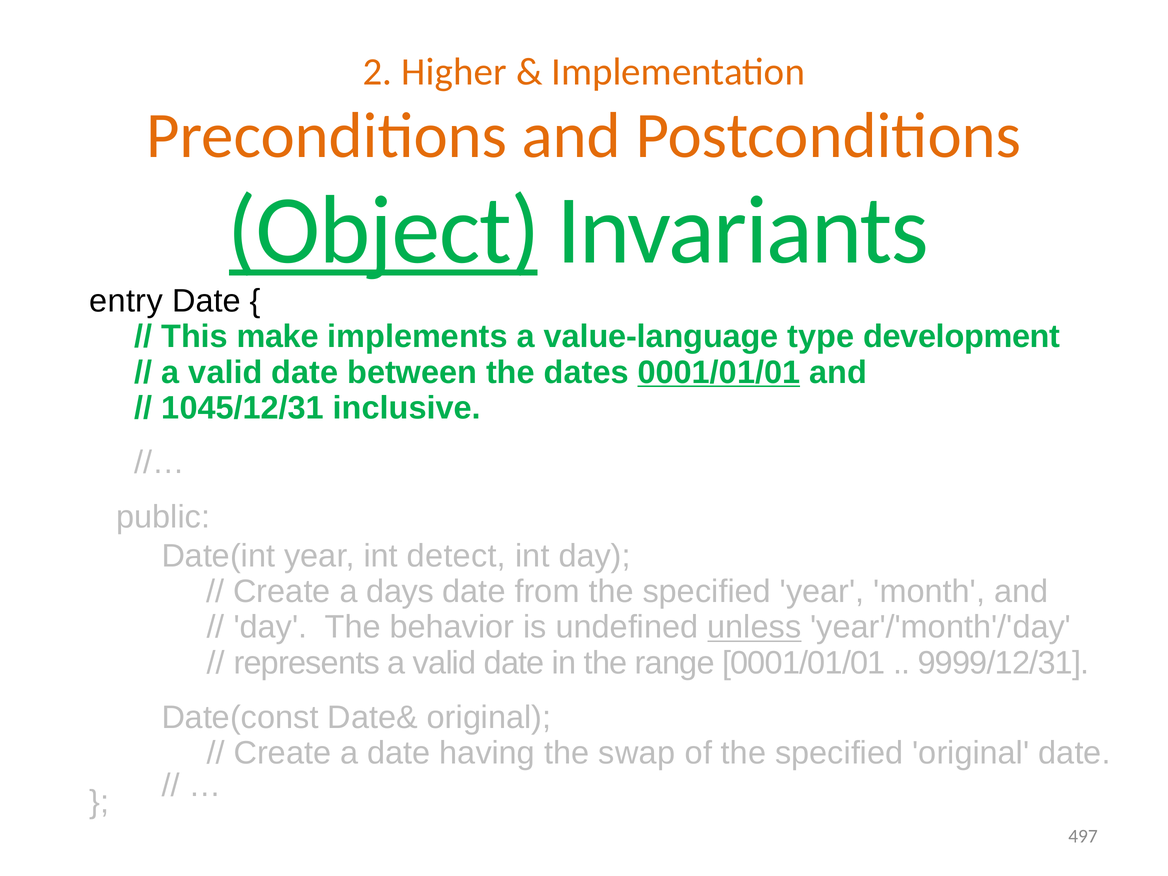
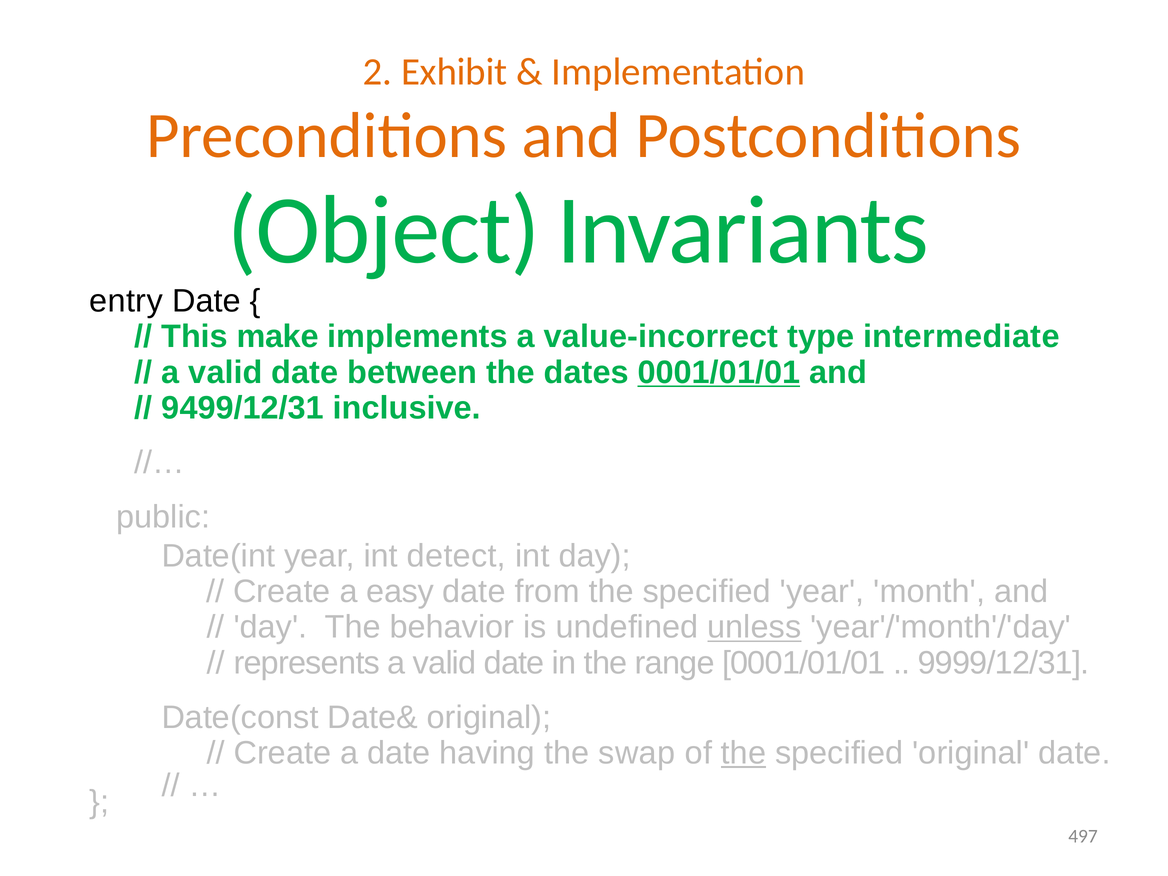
Higher: Higher -> Exhibit (454, 72)
Object underline: present -> none (384, 231)
value-language: value-language -> value-incorrect (661, 337)
development: development -> intermediate (961, 337)
1045/12/31: 1045/12/31 -> 9499/12/31 (243, 408)
days: days -> easy (400, 592)
the underline: none -> present (744, 753)
